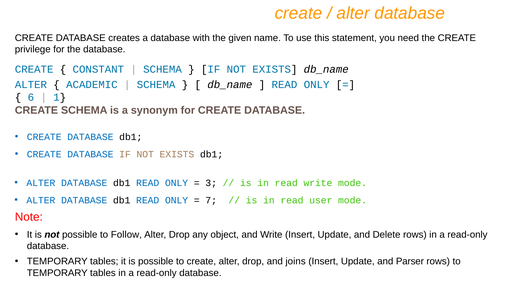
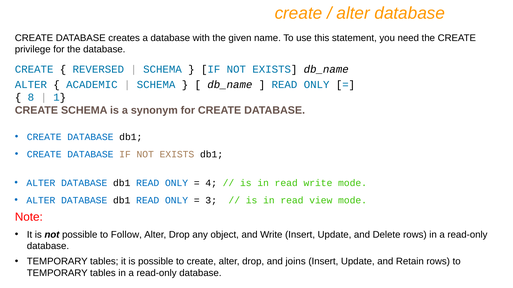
CONSTANT: CONSTANT -> REVERSED (98, 69)
6: 6 -> 8 (31, 98)
3: 3 -> 4 (211, 183)
7: 7 -> 3 (211, 201)
user: user -> view (321, 201)
Parser: Parser -> Retain (410, 262)
